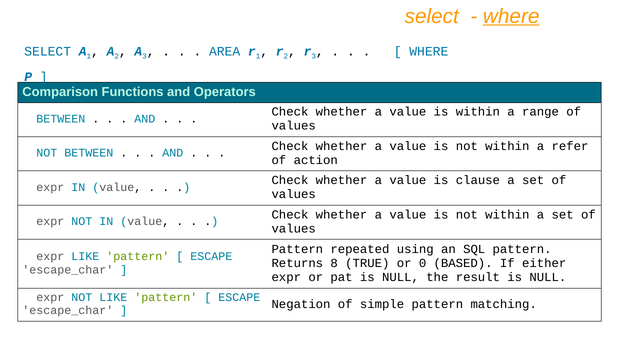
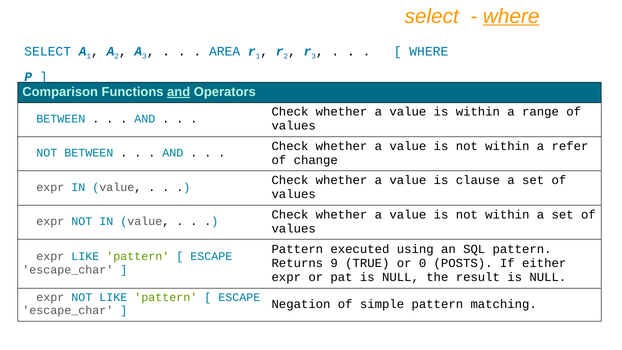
and underline: none -> present (179, 92)
action: action -> change (316, 160)
repeated: repeated -> executed (360, 249)
8: 8 -> 9 (334, 263)
BASED: BASED -> POSTS (463, 263)
